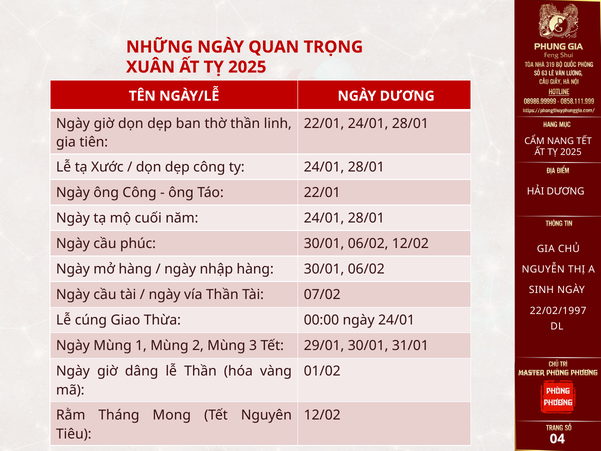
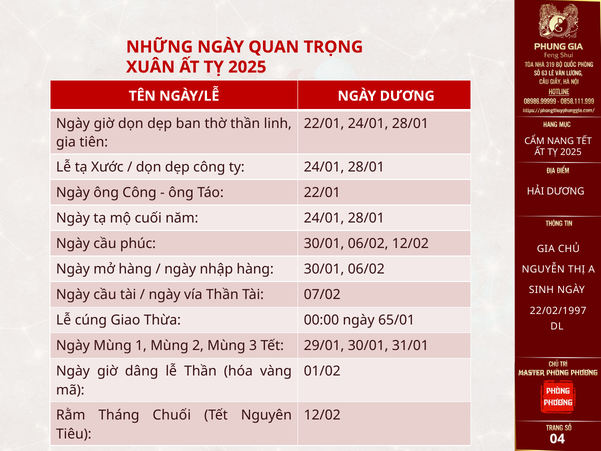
ngày 24/01: 24/01 -> 65/01 (397, 320)
Mong: Mong -> Chuối (172, 415)
